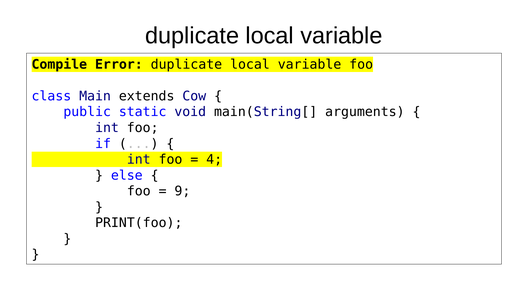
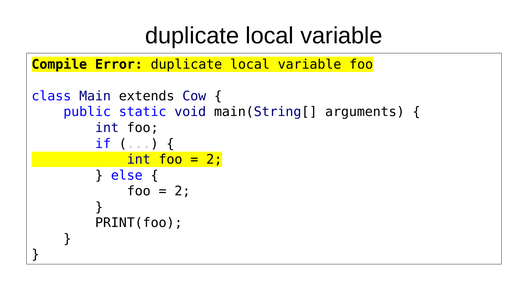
4: 4 -> 2 (214, 159)
9: 9 -> 2 (182, 191)
